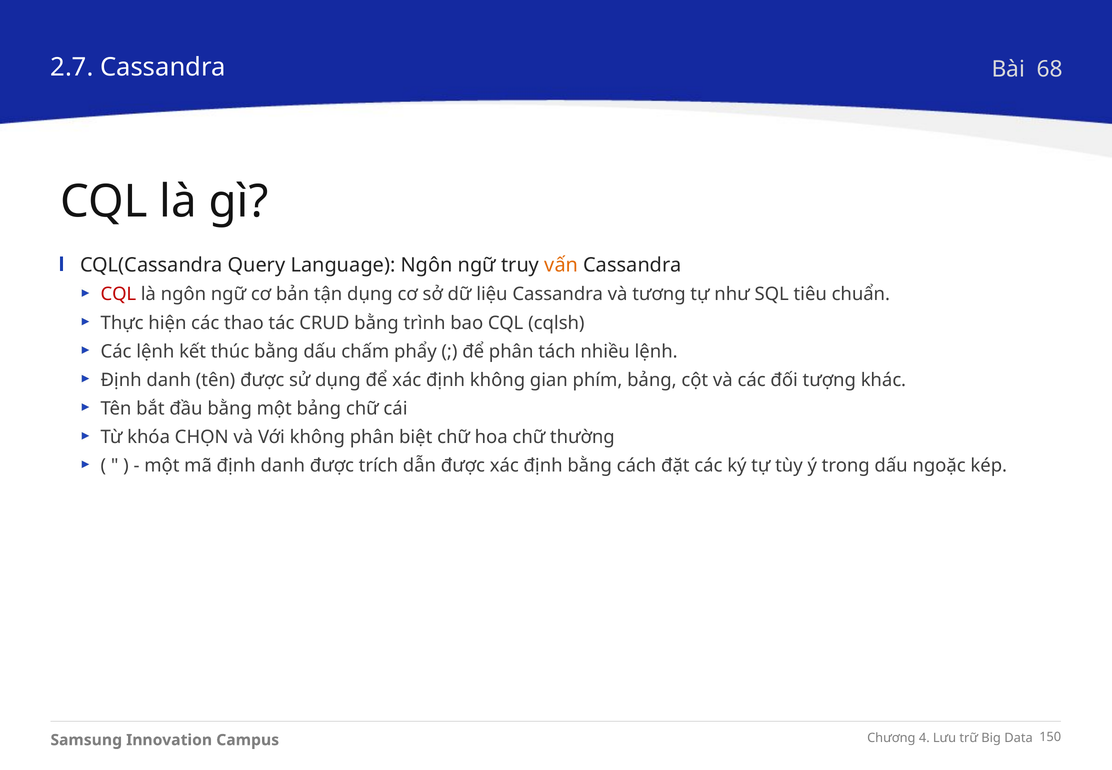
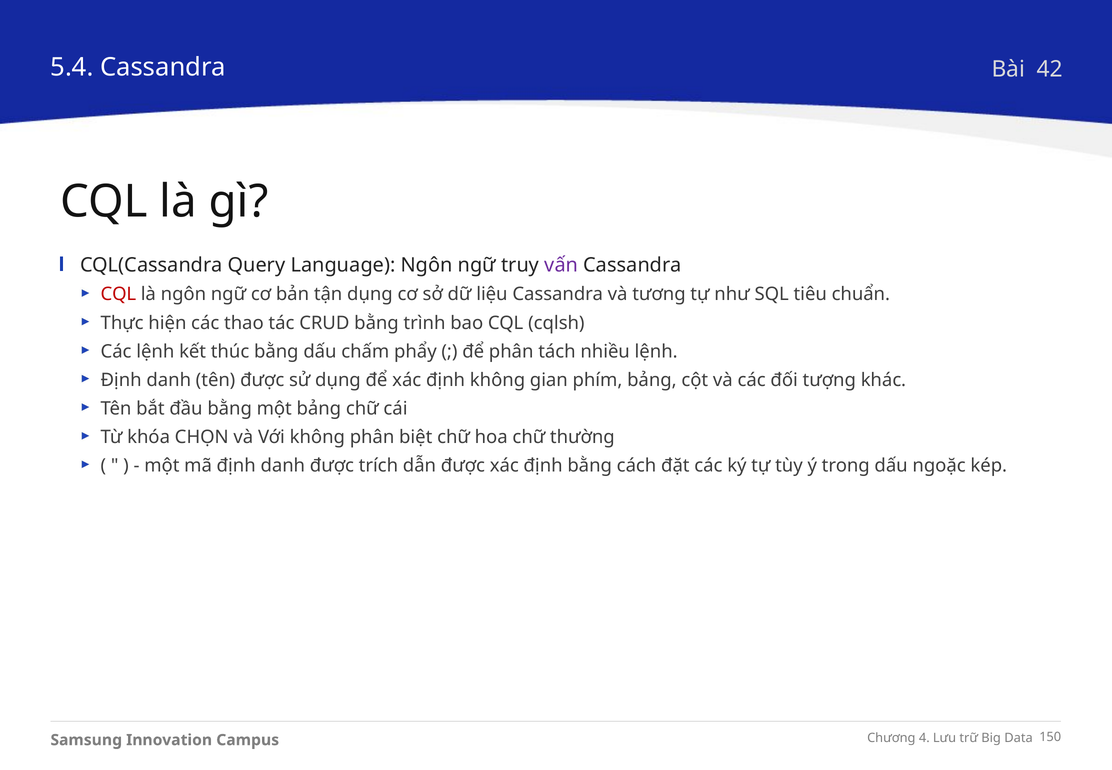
2.7: 2.7 -> 5.4 (72, 67)
68: 68 -> 42 (1050, 69)
vấn colour: orange -> purple (561, 265)
